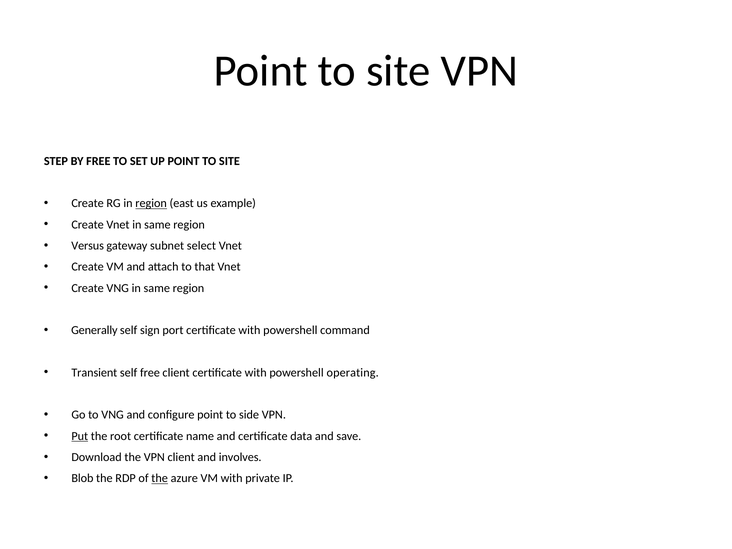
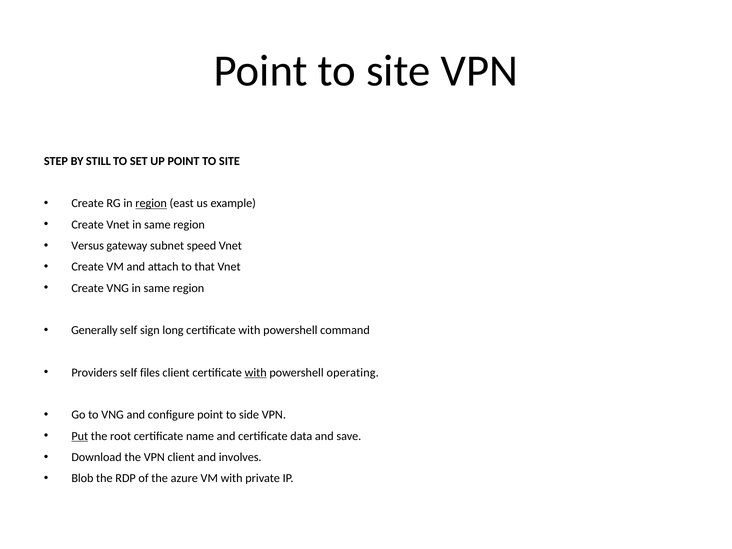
BY FREE: FREE -> STILL (98, 161)
select: select -> speed (202, 246)
port: port -> long (173, 330)
Transient: Transient -> Providers (94, 373)
self free: free -> files (150, 373)
with underline: none -> present (256, 373)
the underline: present -> none (160, 478)
